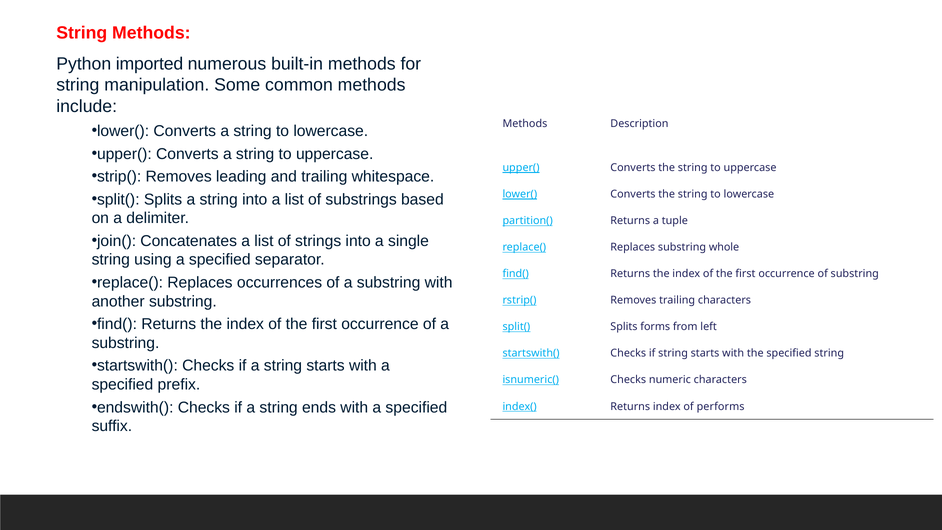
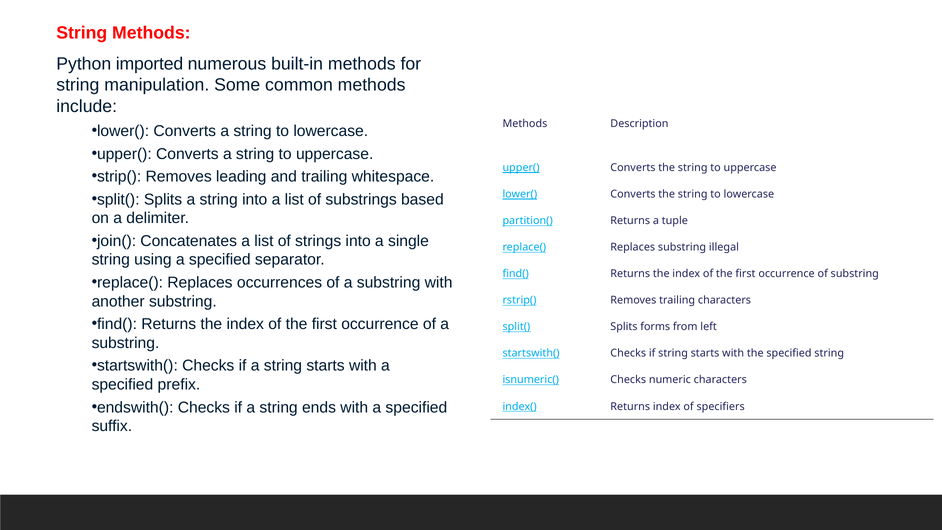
whole: whole -> illegal (724, 247)
performs: performs -> specifiers (721, 406)
